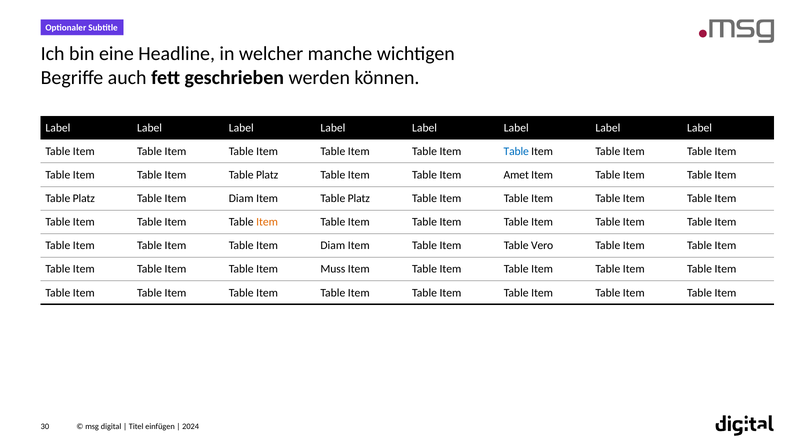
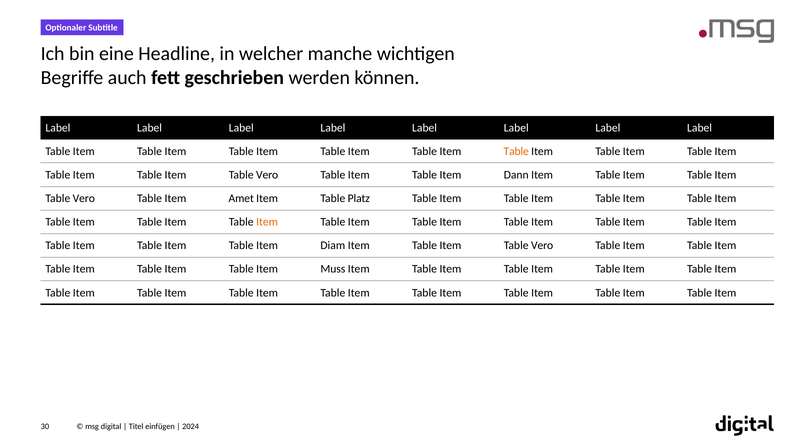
Table colour: blue -> orange (516, 151)
Platz: Platz -> Vero (267, 175)
Amet: Amet -> Dann (516, 175)
Platz: Platz -> Vero (84, 198)
Diam: Diam -> Amet (241, 198)
